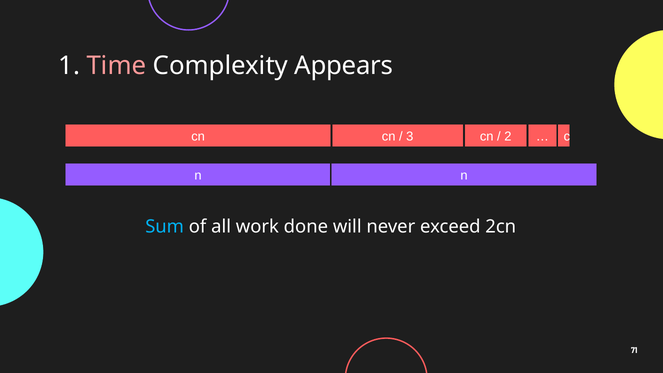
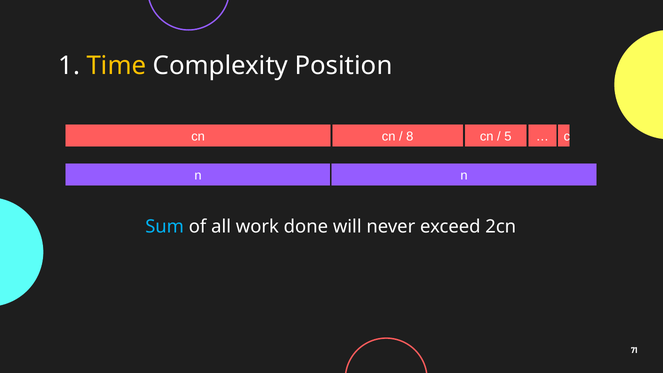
Time colour: pink -> yellow (116, 66)
Appears: Appears -> Position (344, 66)
3: 3 -> 8 (410, 136)
2: 2 -> 5 (508, 136)
